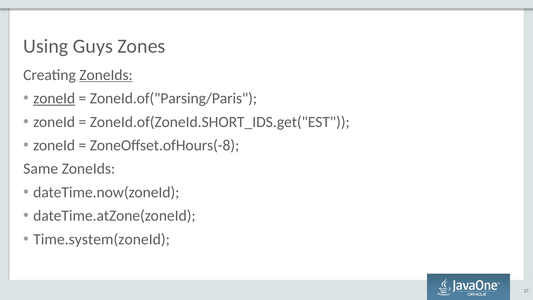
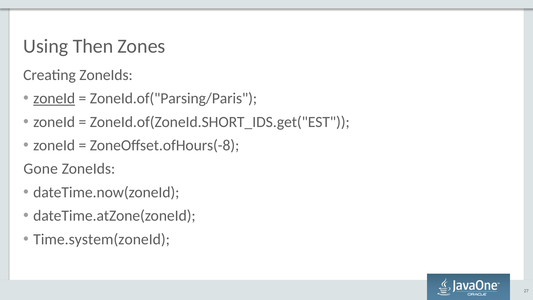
Guys: Guys -> Then (93, 46)
ZoneIds underline: present -> none (106, 75)
Same: Same -> Gone (41, 169)
